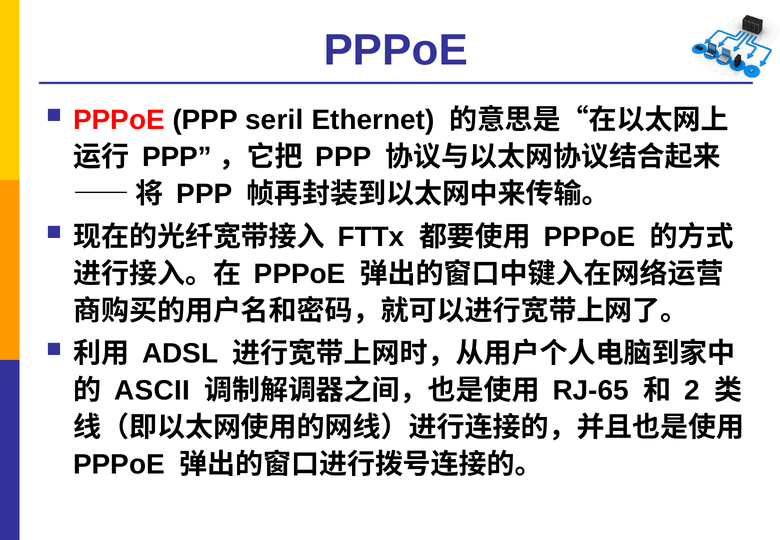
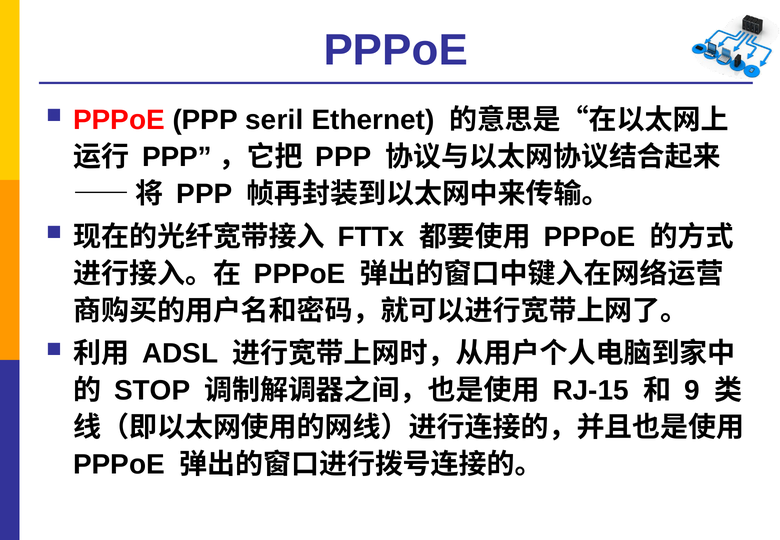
ASCII: ASCII -> STOP (152, 391)
RJ-65: RJ-65 -> RJ-15 (591, 391)
2: 2 -> 9 (692, 391)
